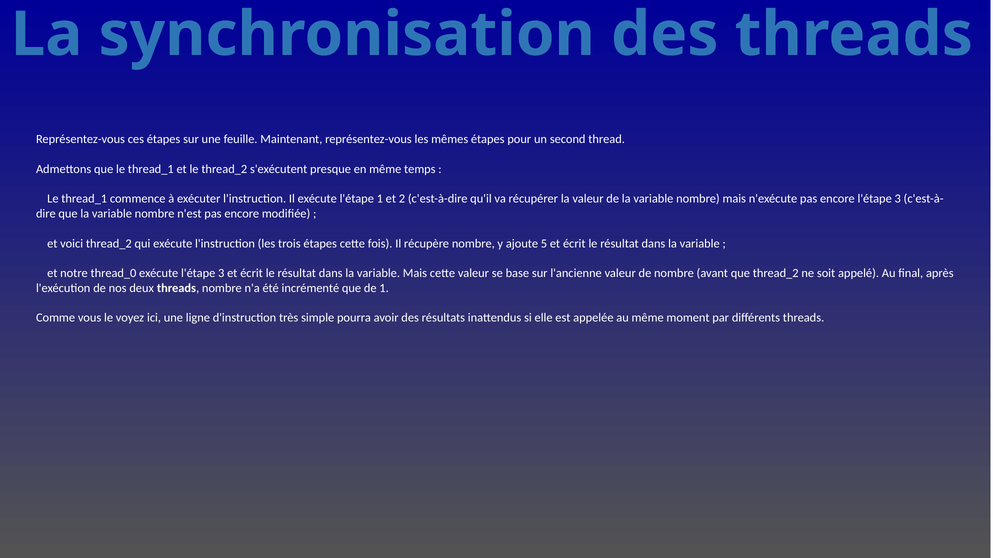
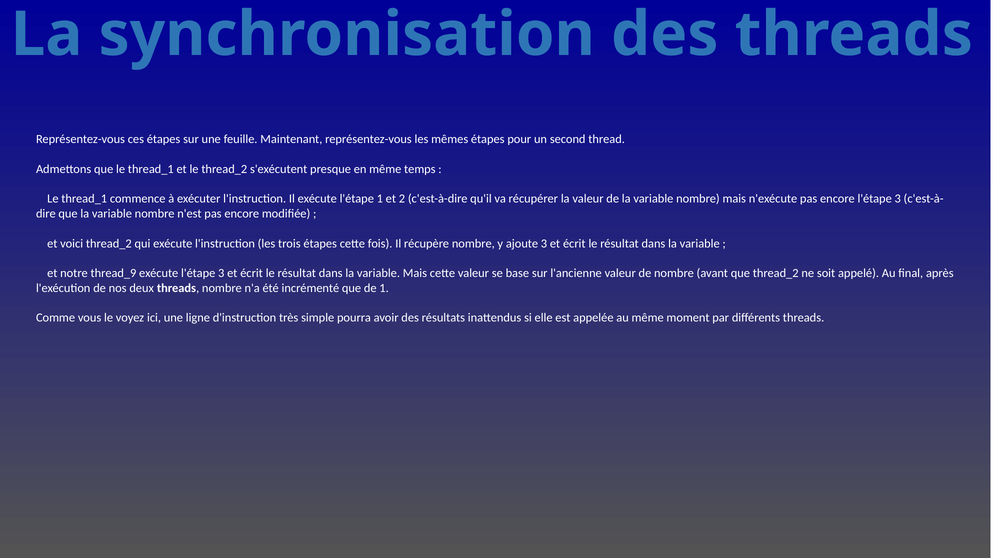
ajoute 5: 5 -> 3 (544, 244)
thread_0: thread_0 -> thread_9 (113, 274)
